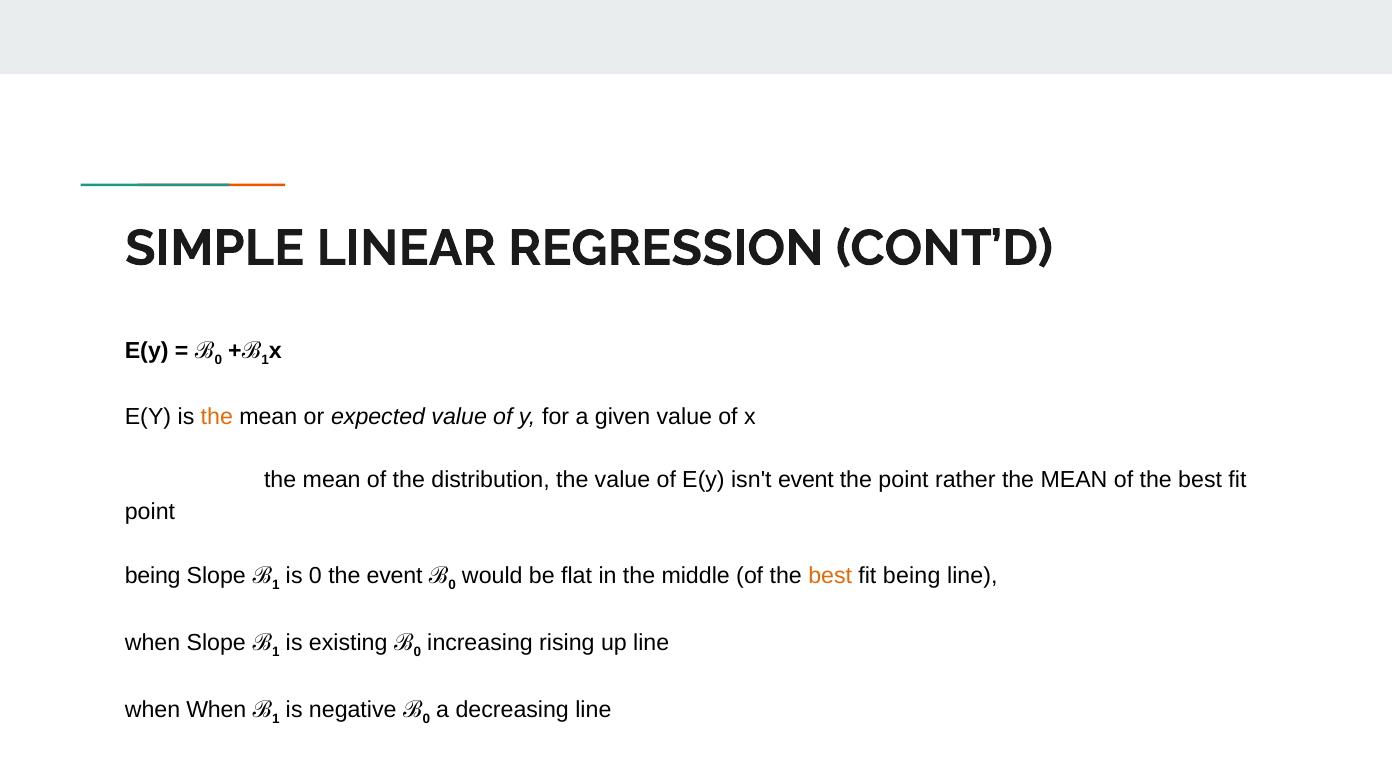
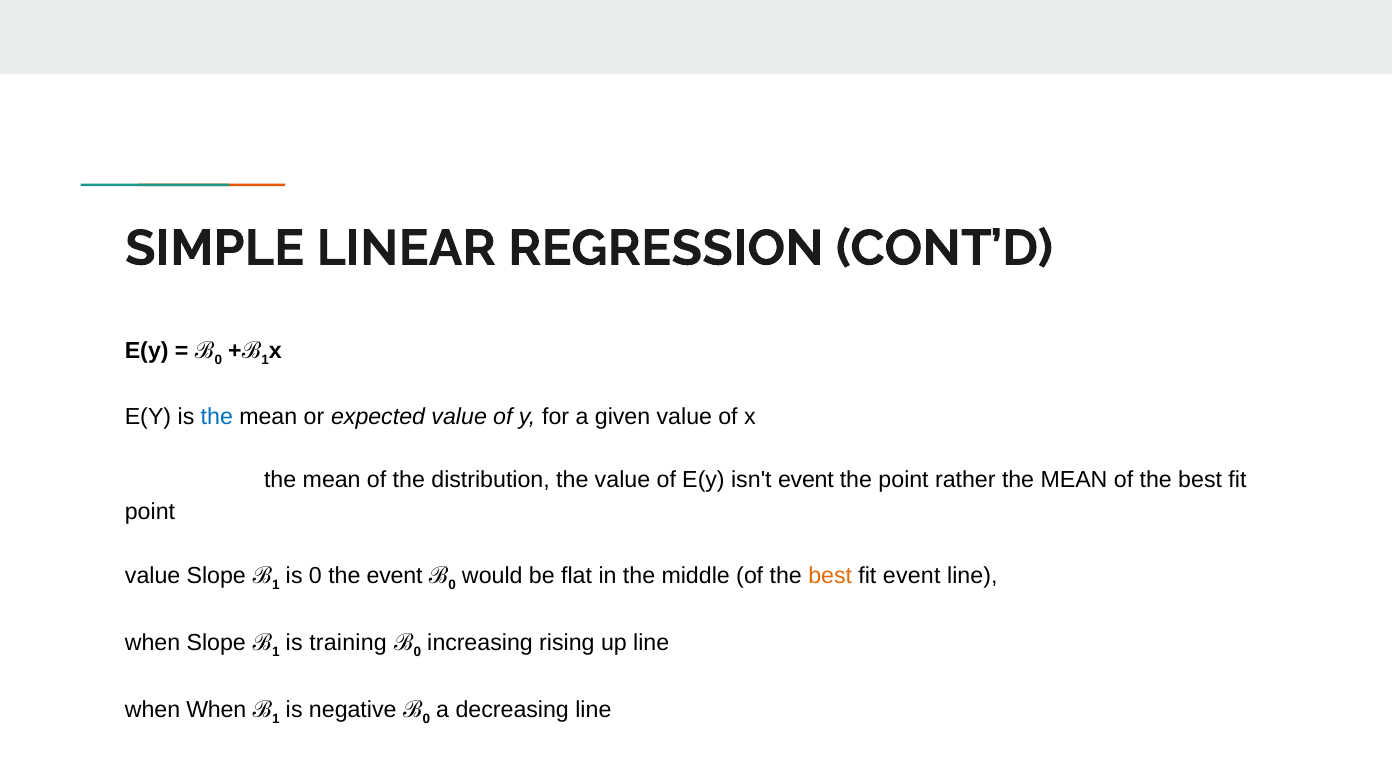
the colour: orange -> blue (217, 417)
being: being -> value (153, 576)
fit being: being -> event (912, 576)
existing: existing -> training (348, 643)
